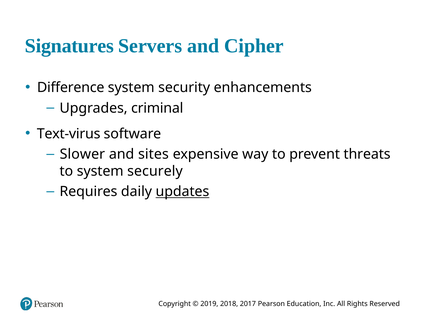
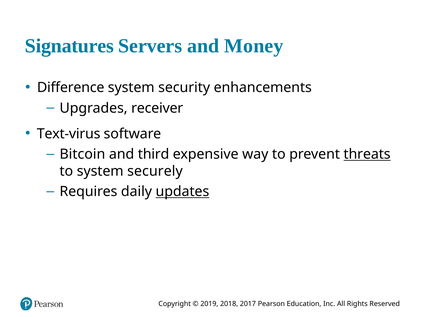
Cipher: Cipher -> Money (254, 46)
criminal: criminal -> receiver (157, 108)
Slower: Slower -> Bitcoin (82, 154)
sites: sites -> third (154, 154)
threats underline: none -> present (367, 154)
